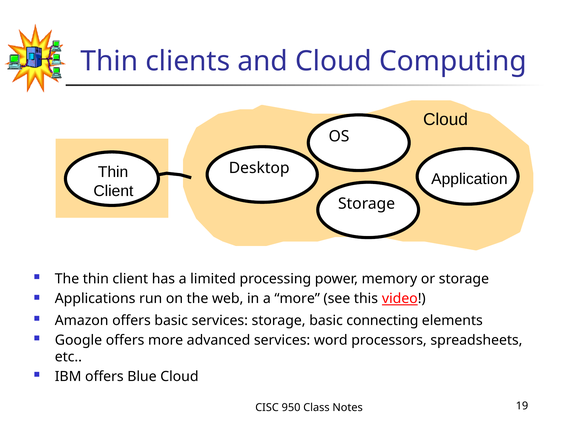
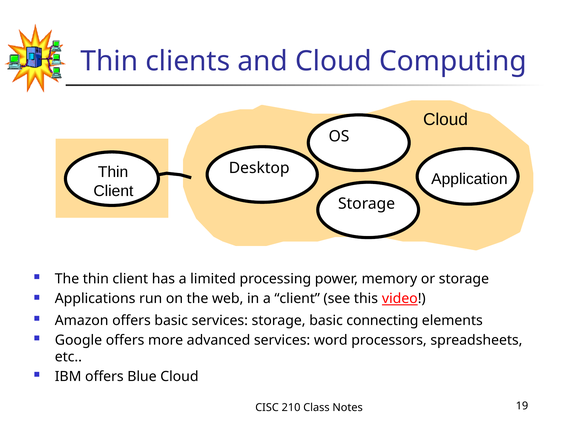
a more: more -> client (297, 299)
950: 950 -> 210 (291, 408)
